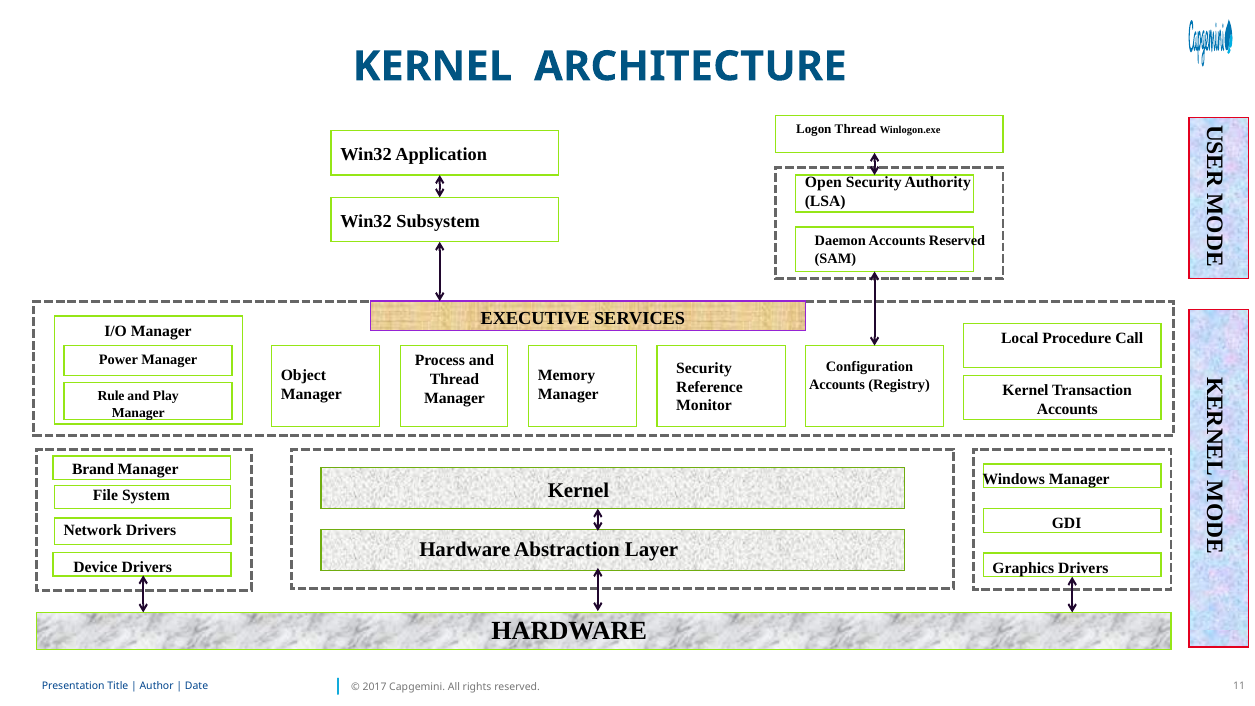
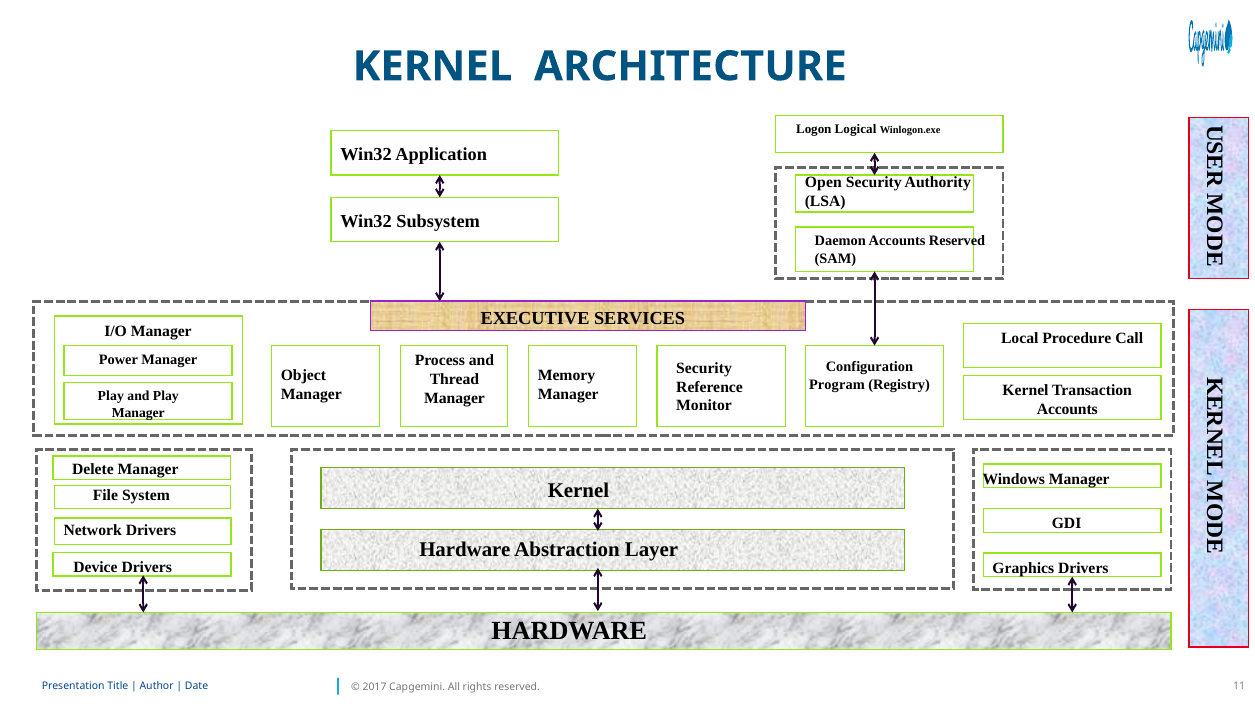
Logon Thread: Thread -> Logical (856, 129)
Accounts: Accounts -> Program (837, 384)
Rule: Rule -> Play (111, 396)
Brand: Brand -> Delete (93, 469)
